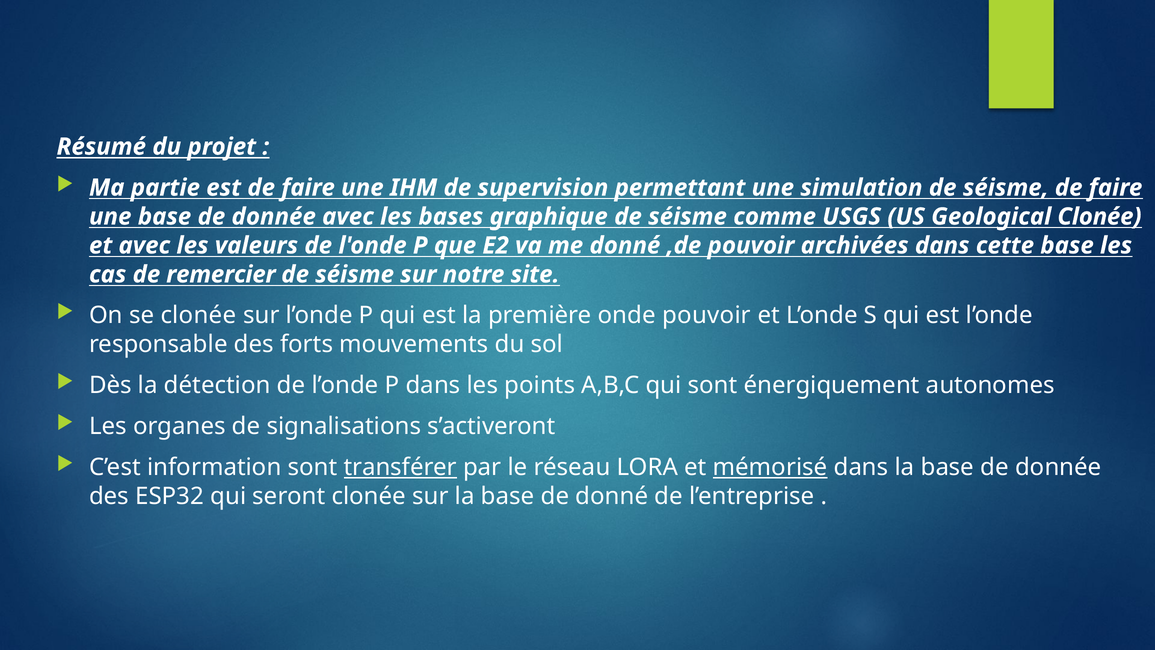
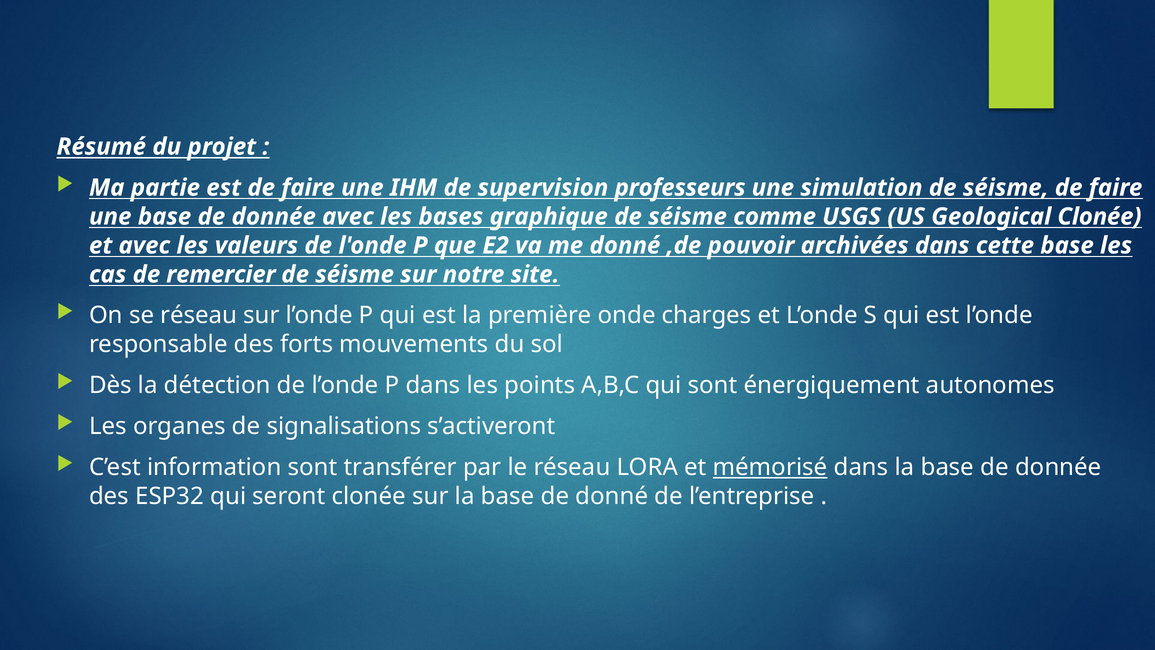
permettant: permettant -> professeurs (680, 188)
se clonée: clonée -> réseau (199, 315)
onde pouvoir: pouvoir -> charges (707, 315)
transférer underline: present -> none (400, 467)
